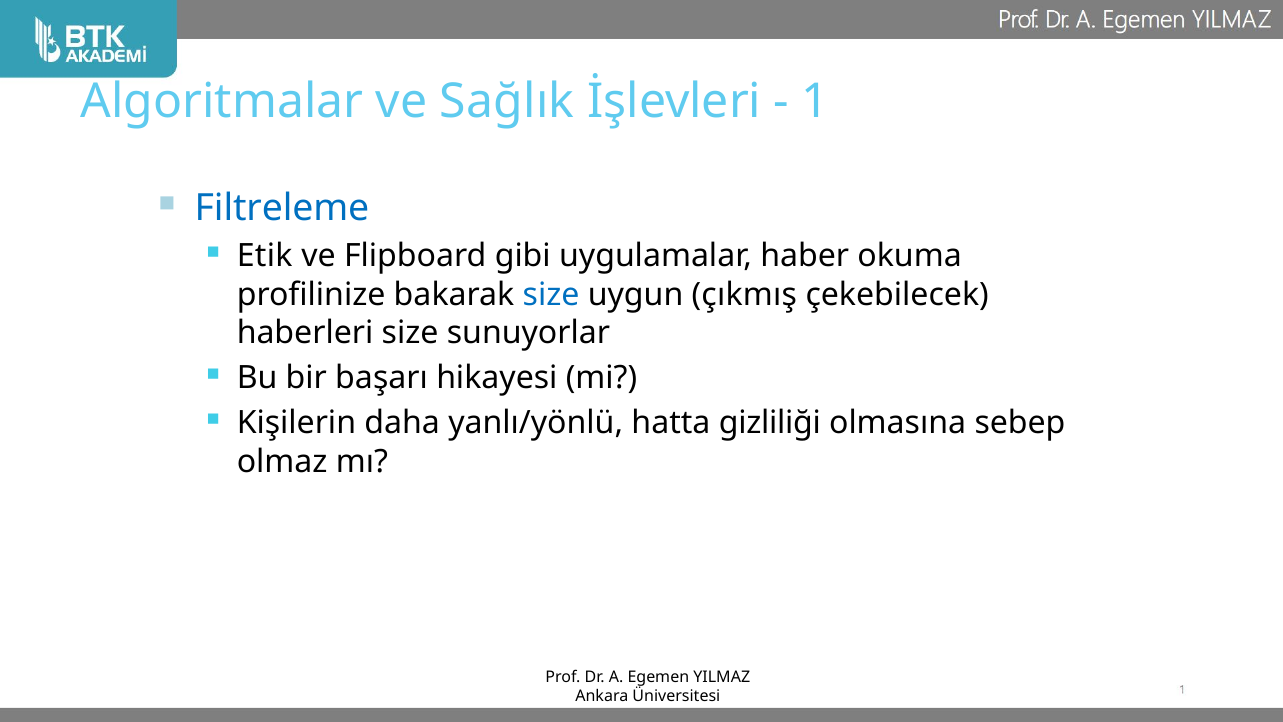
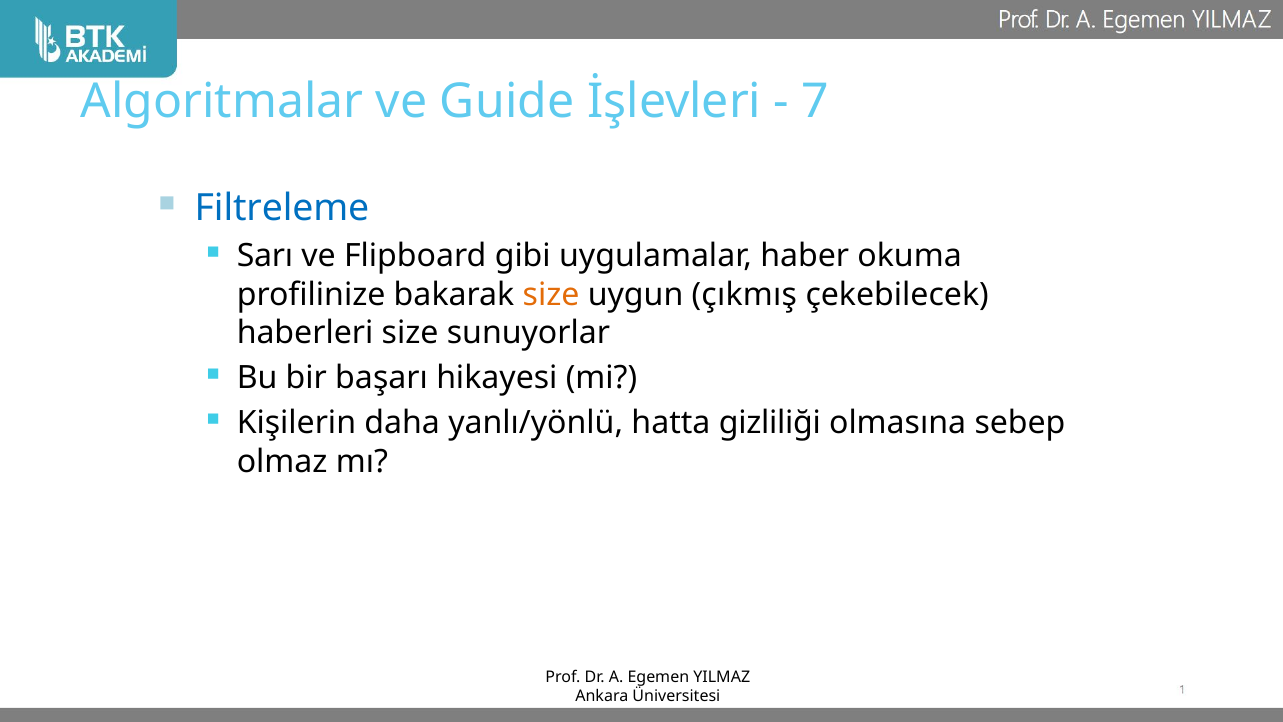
Sağlık: Sağlık -> Guide (507, 101)
1: 1 -> 7 (816, 101)
Etik: Etik -> Sarı (265, 256)
size colour: blue -> orange (551, 295)
